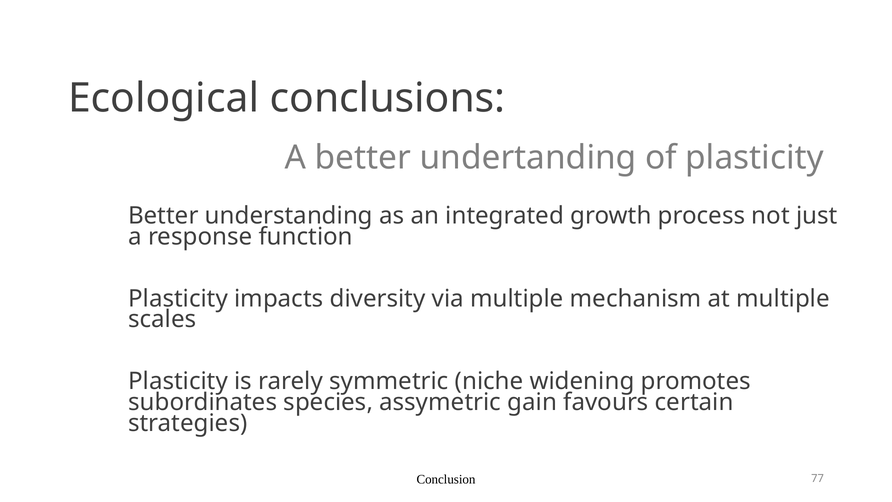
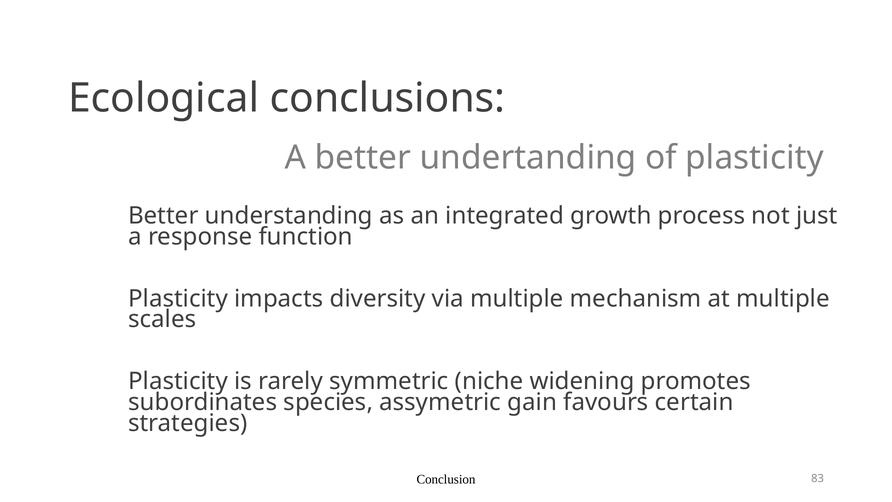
77: 77 -> 83 (818, 478)
